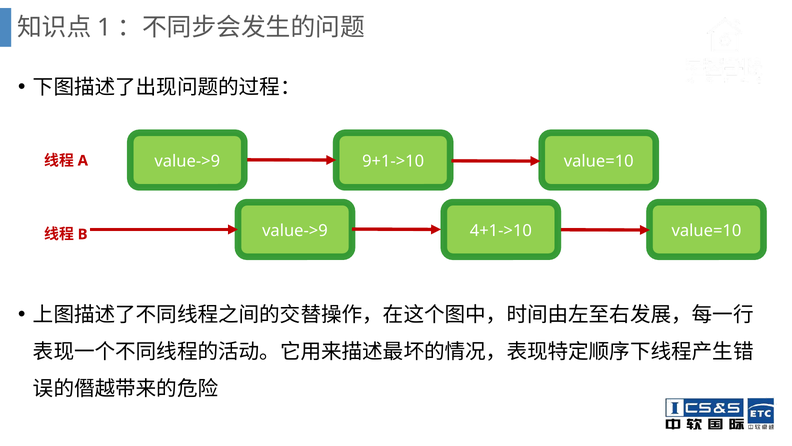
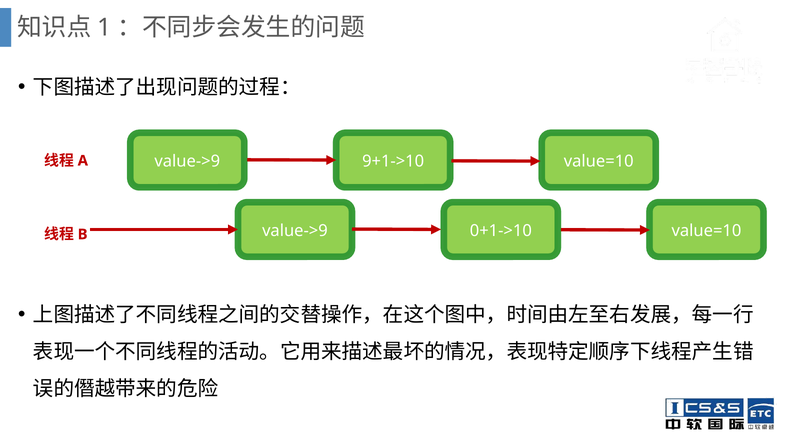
4+1->10: 4+1->10 -> 0+1->10 (501, 230)
